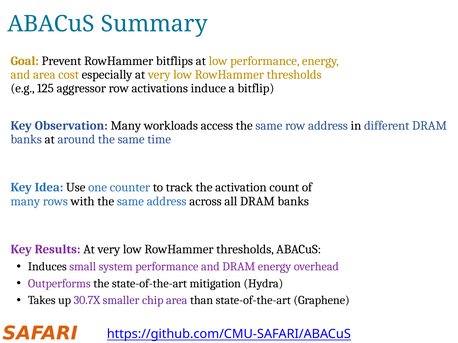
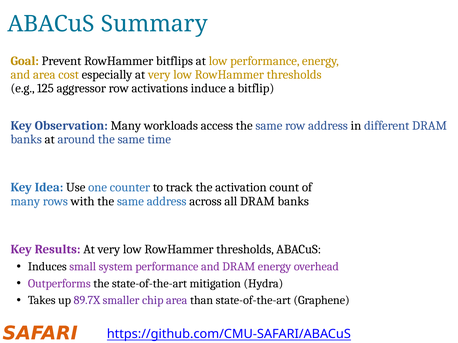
30.7X: 30.7X -> 89.7X (87, 301)
